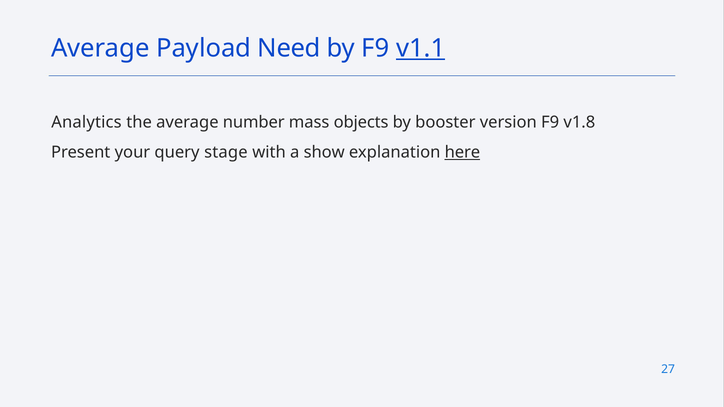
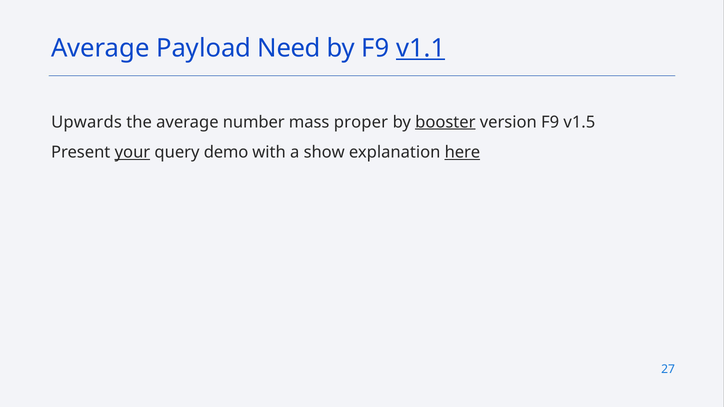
Analytics: Analytics -> Upwards (86, 122)
objects: objects -> proper (361, 122)
booster underline: none -> present (445, 122)
v1.8: v1.8 -> v1.5 (579, 122)
your underline: none -> present (132, 153)
stage: stage -> demo (226, 153)
